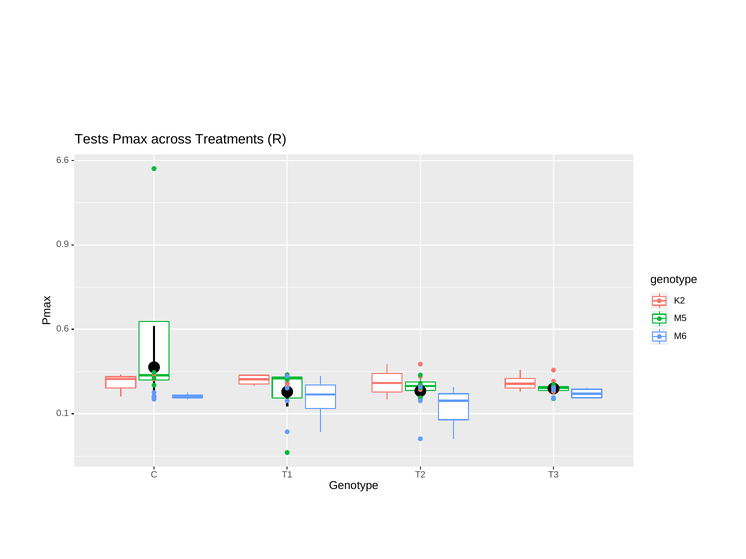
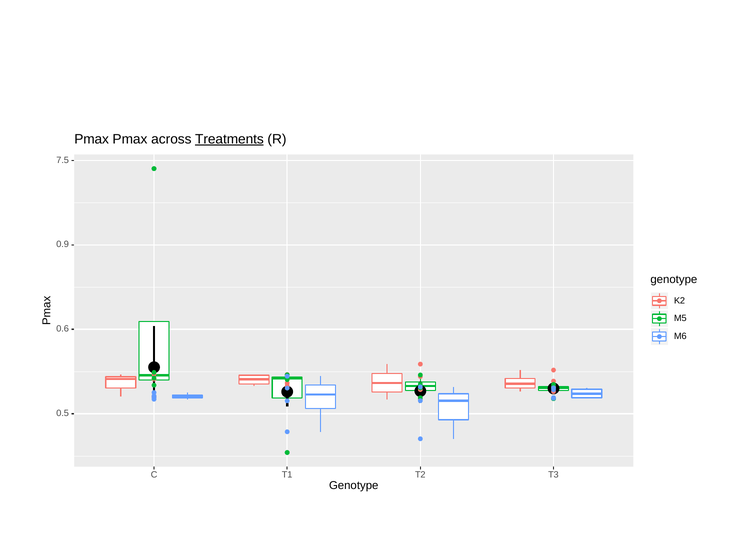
Tests: Tests -> Pmax (92, 139)
Treatments underline: none -> present (229, 139)
6.6: 6.6 -> 7.5 (63, 160)
0.1: 0.1 -> 0.5 (63, 414)
